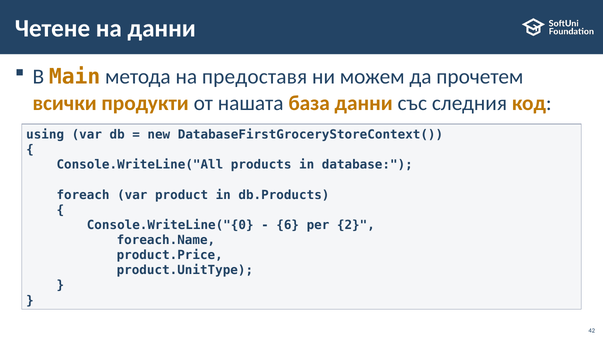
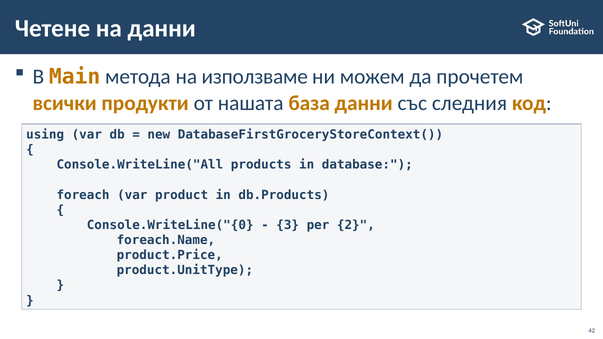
предоставя: предоставя -> използваме (255, 77)
6: 6 -> 3 (288, 225)
